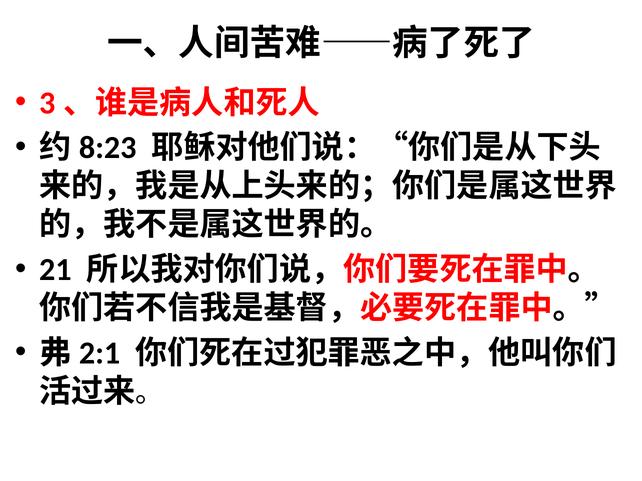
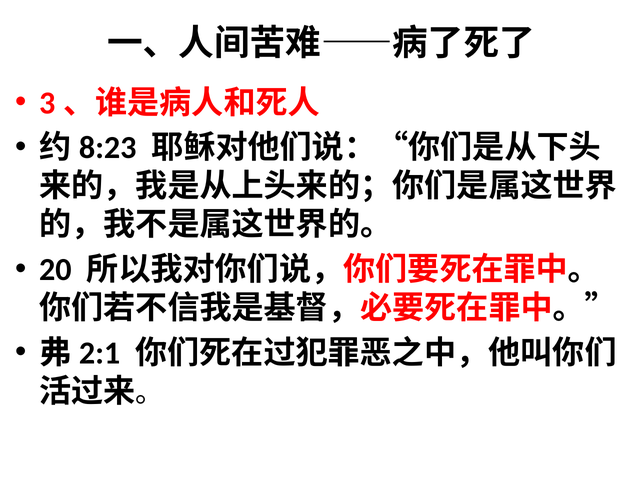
21: 21 -> 20 (55, 270)
